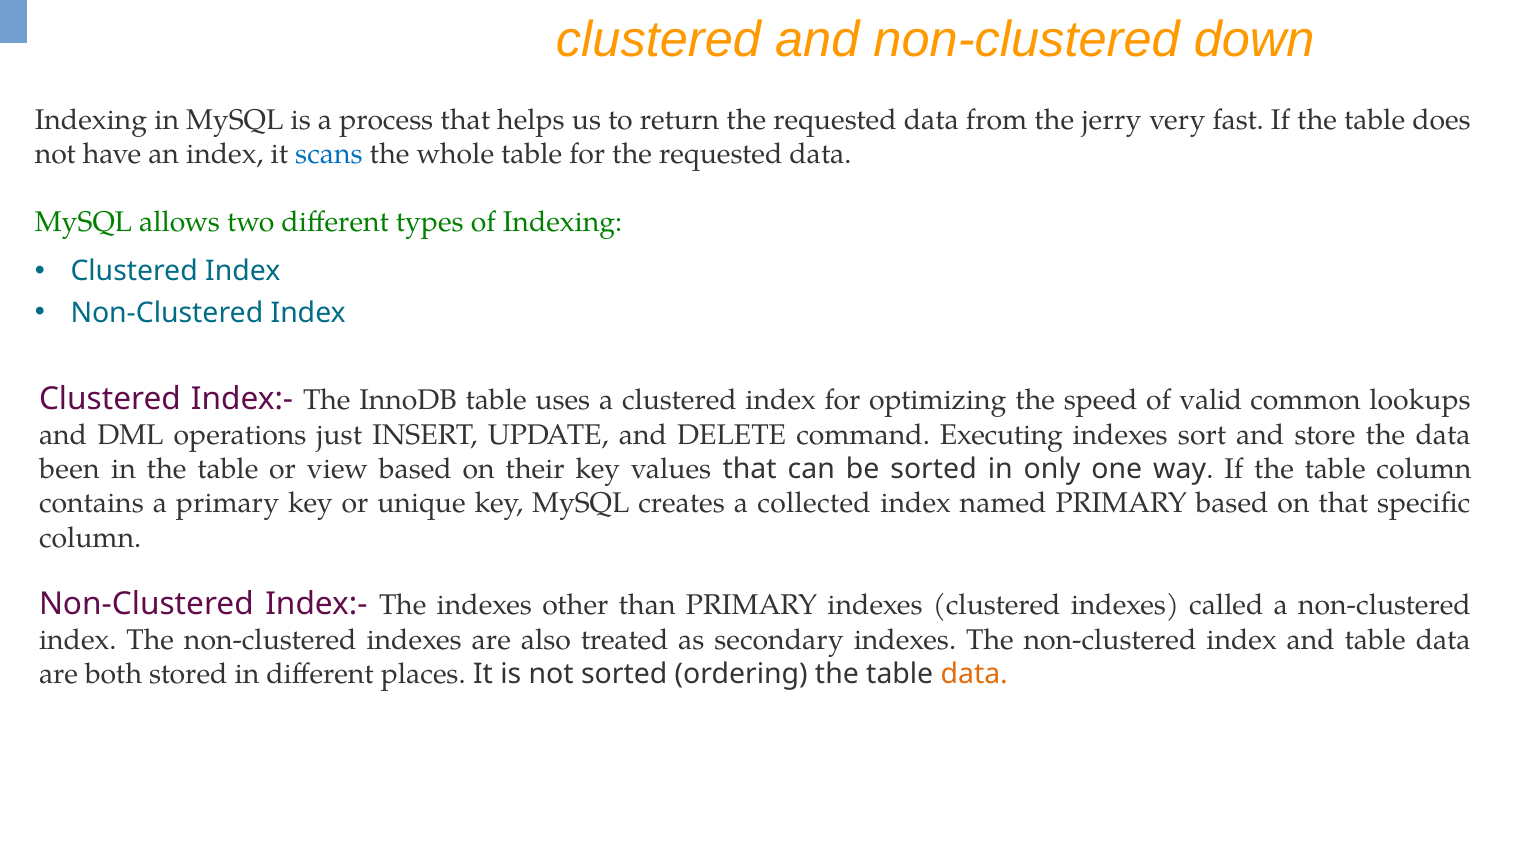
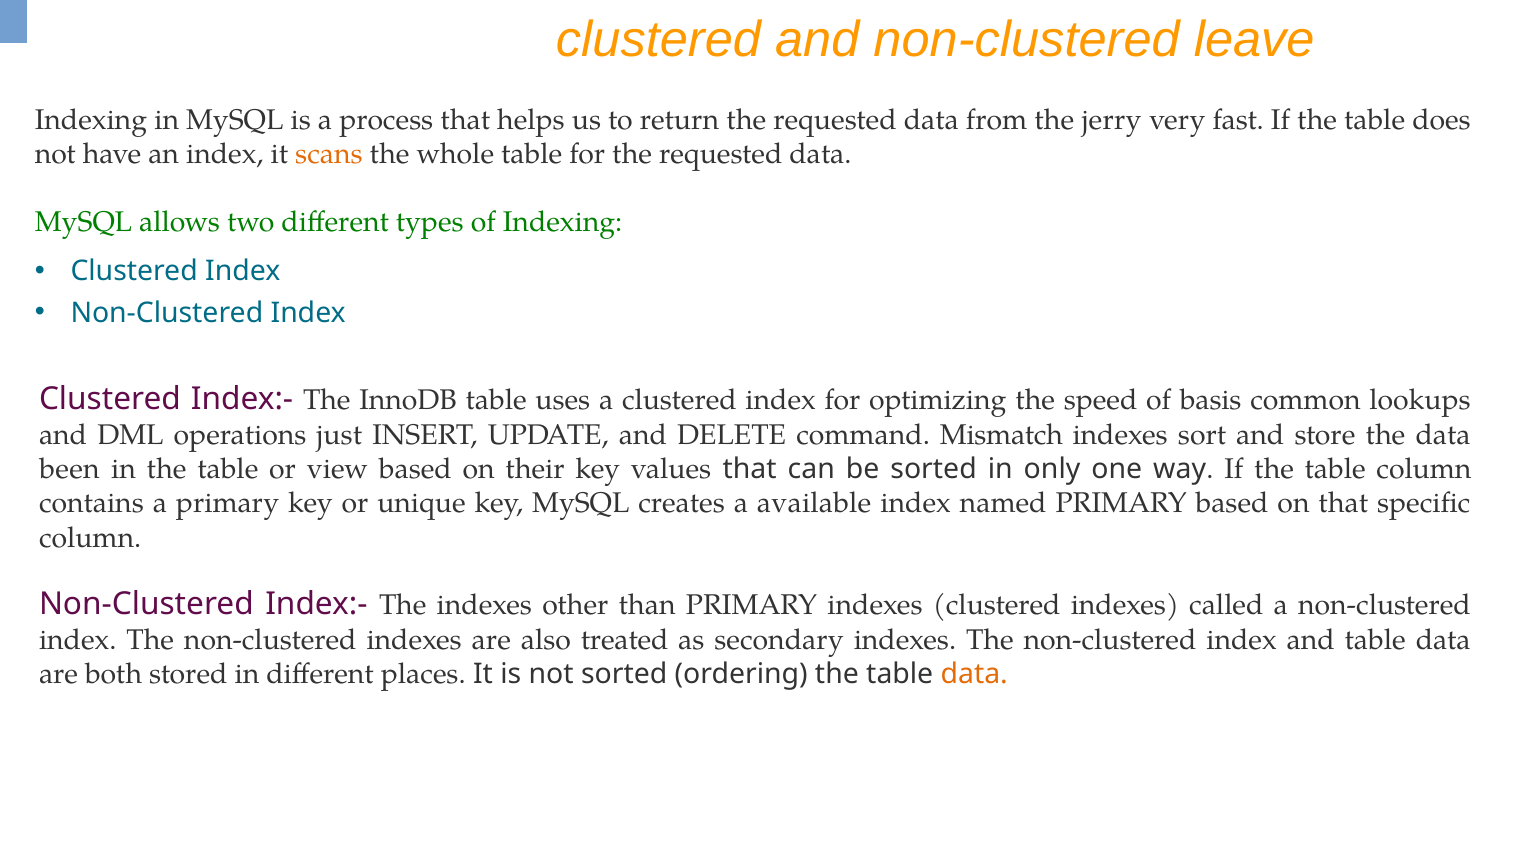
down: down -> leave (1254, 39)
scans colour: blue -> orange (329, 154)
valid: valid -> basis (1211, 400)
Executing: Executing -> Mismatch (1001, 435)
collected: collected -> available (814, 503)
